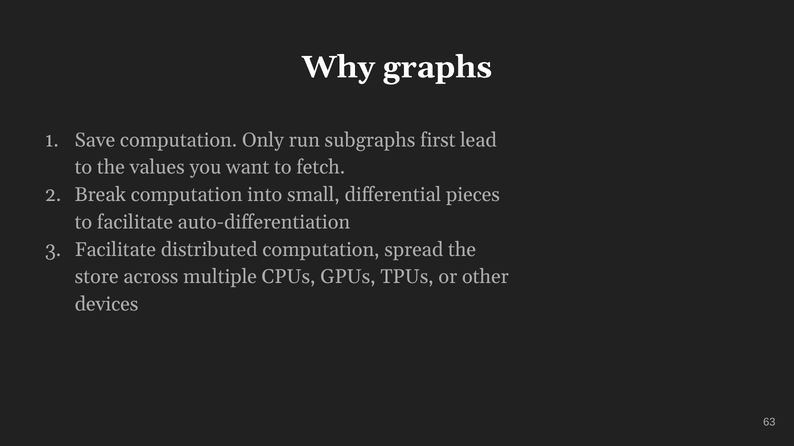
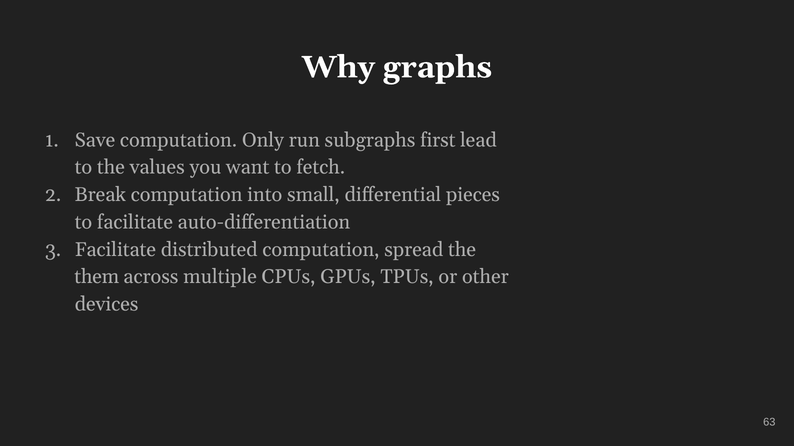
store: store -> them (97, 277)
